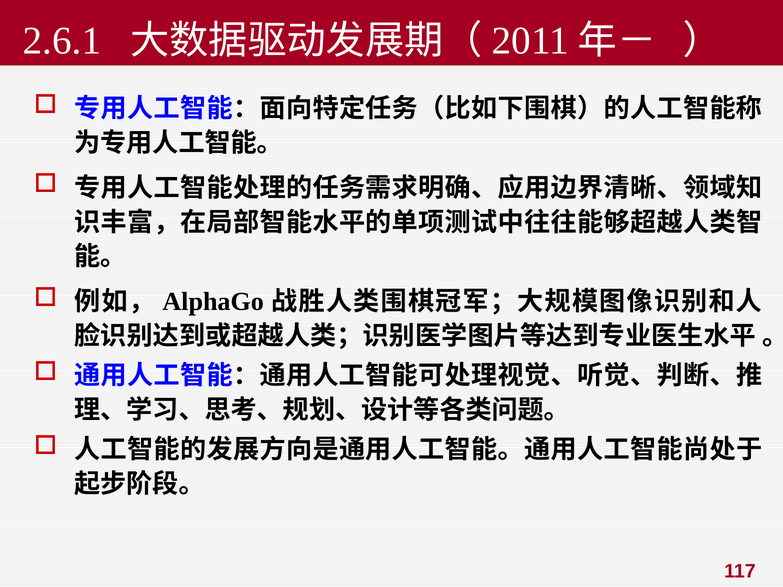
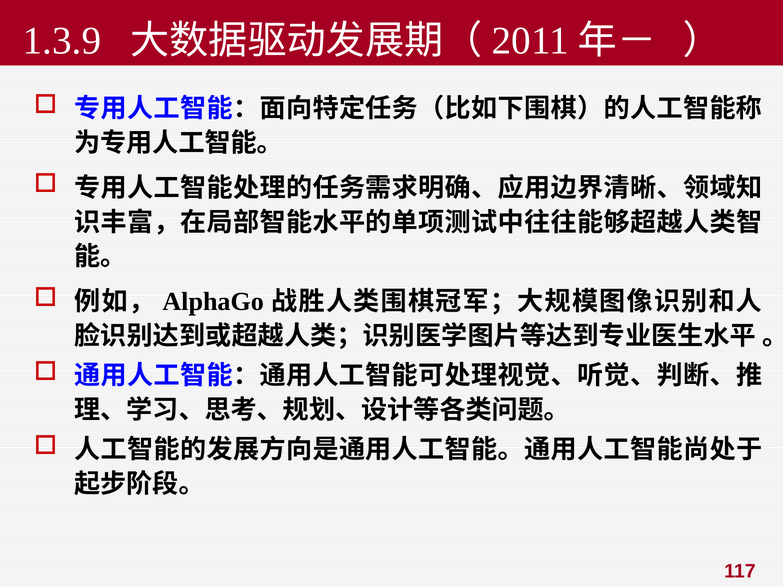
2.6.1: 2.6.1 -> 1.3.9 (62, 41)
